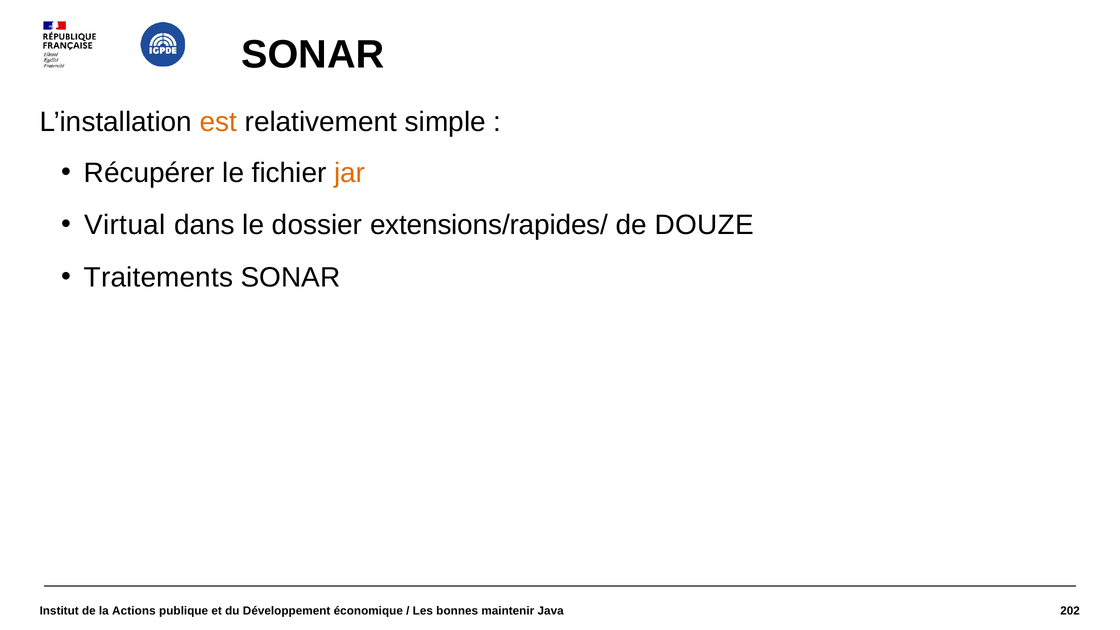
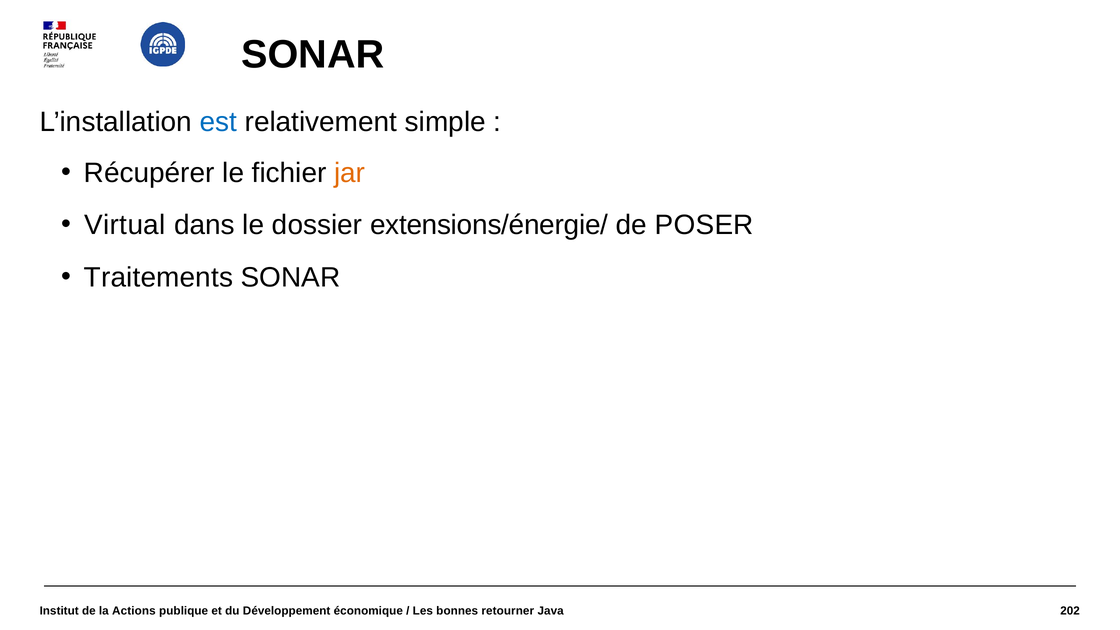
est colour: orange -> blue (218, 122)
extensions/rapides/: extensions/rapides/ -> extensions/énergie/ (489, 225)
DOUZE: DOUZE -> POSER (704, 225)
maintenir: maintenir -> retourner (508, 611)
